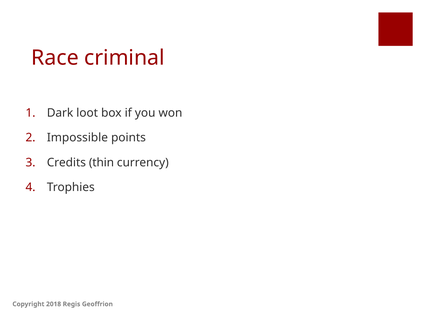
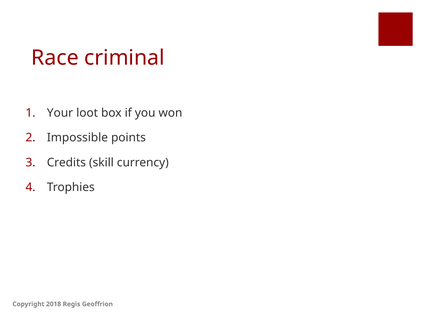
Dark: Dark -> Your (60, 113)
thin: thin -> skill (101, 163)
